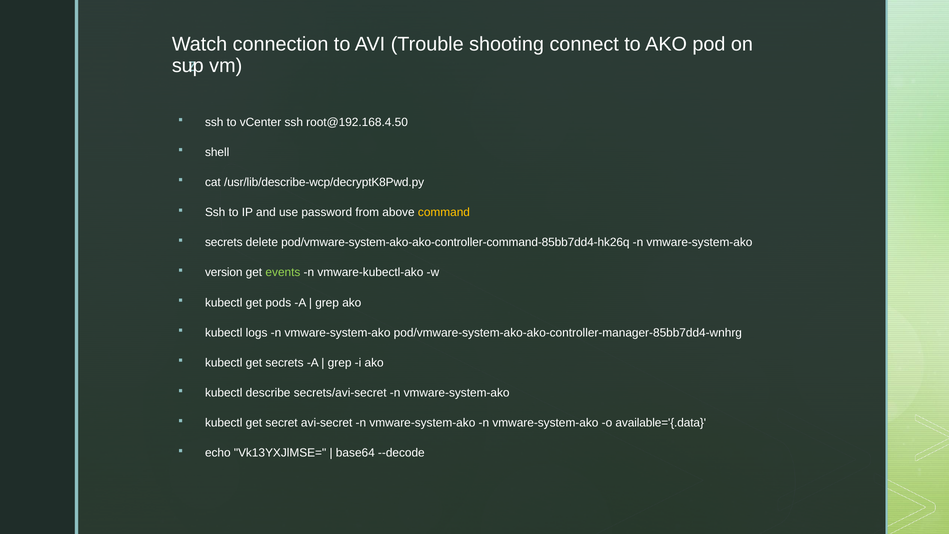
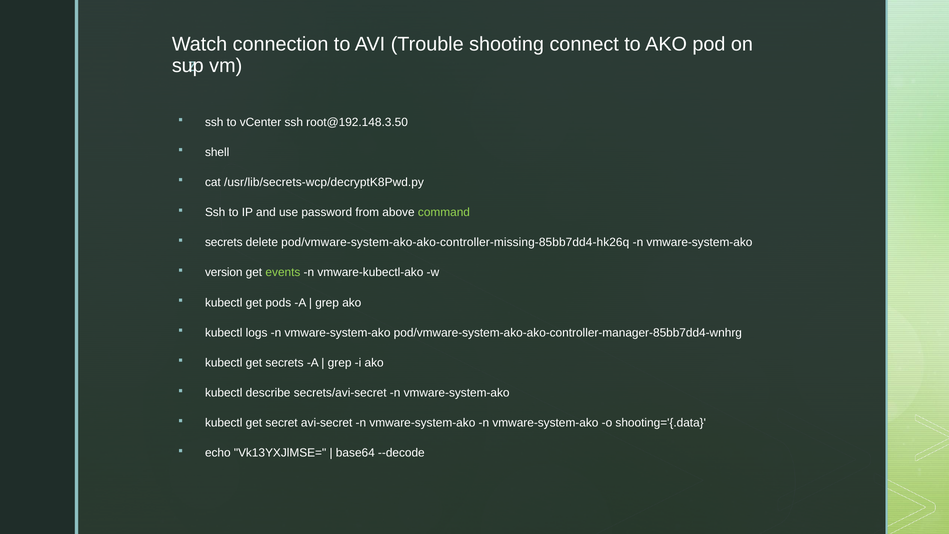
root@192.168.4.50: root@192.168.4.50 -> root@192.148.3.50 (357, 122)
/usr/lib/describe-wcp/decryptK8Pwd.py: /usr/lib/describe-wcp/decryptK8Pwd.py -> /usr/lib/secrets-wcp/decryptK8Pwd.py (324, 182)
command colour: yellow -> light green (444, 212)
pod/vmware-system-ako-ako-controller-command-85bb7dd4-hk26q: pod/vmware-system-ako-ako-controller-command-85bb7dd4-hk26q -> pod/vmware-system-ako-ako-controller-missing-85bb7dd4-hk26q (455, 242)
available='{.data: available='{.data -> shooting='{.data (661, 423)
